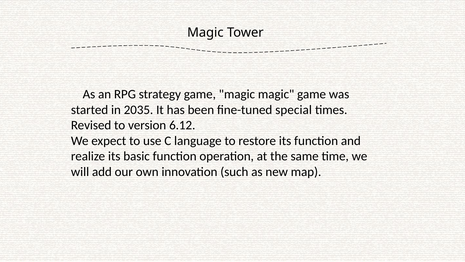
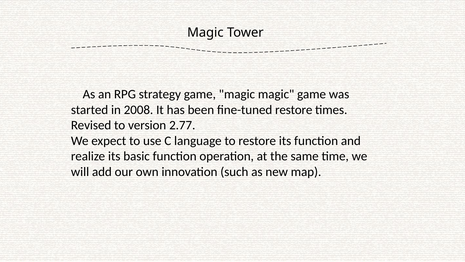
2035: 2035 -> 2008 (139, 110)
fine-tuned special: special -> restore (294, 110)
6.12: 6.12 -> 2.77 (182, 125)
